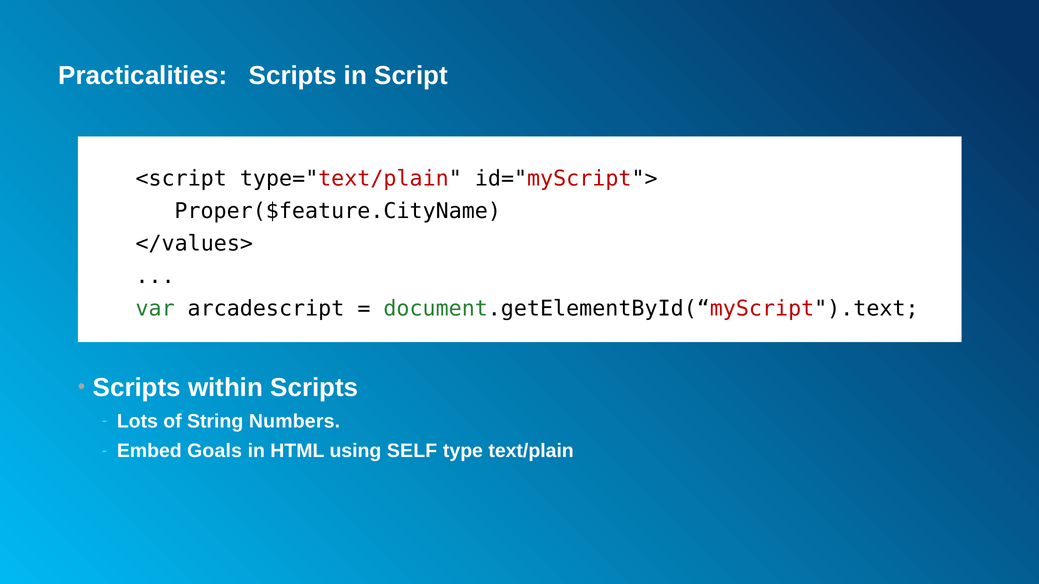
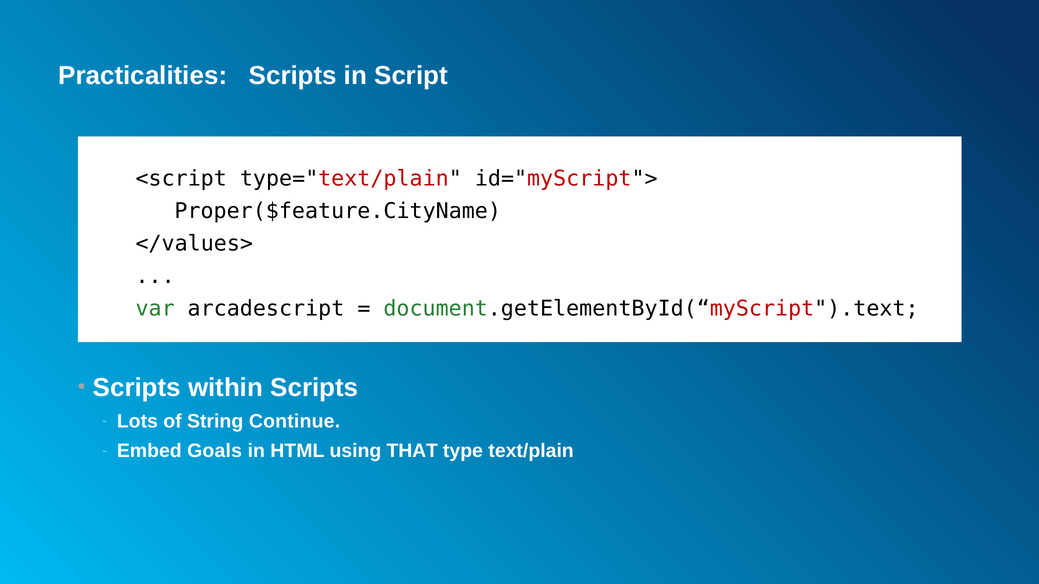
Numbers: Numbers -> Continue (295, 421)
SELF: SELF -> THAT (412, 451)
